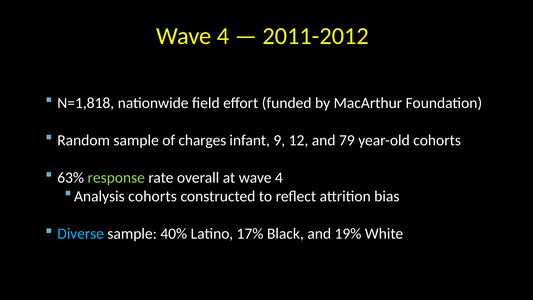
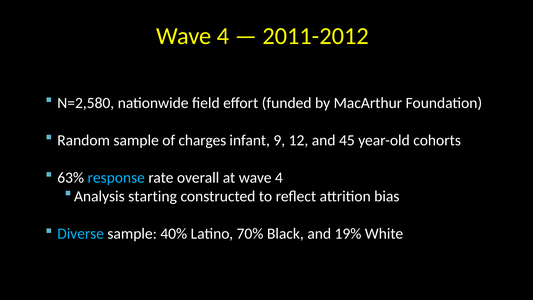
N=1,818: N=1,818 -> N=2,580 (86, 103)
79: 79 -> 45 (347, 140)
response colour: light green -> light blue (116, 178)
Analysis cohorts: cohorts -> starting (153, 196)
17%: 17% -> 70% (250, 234)
